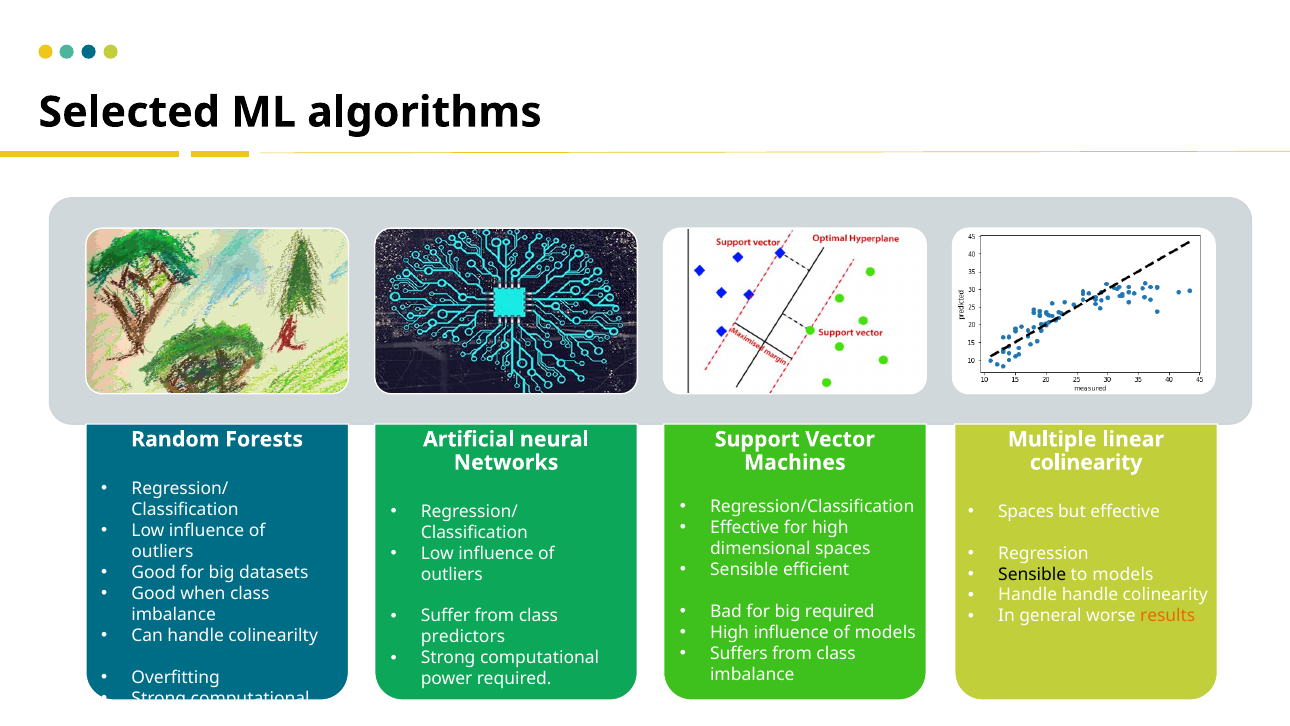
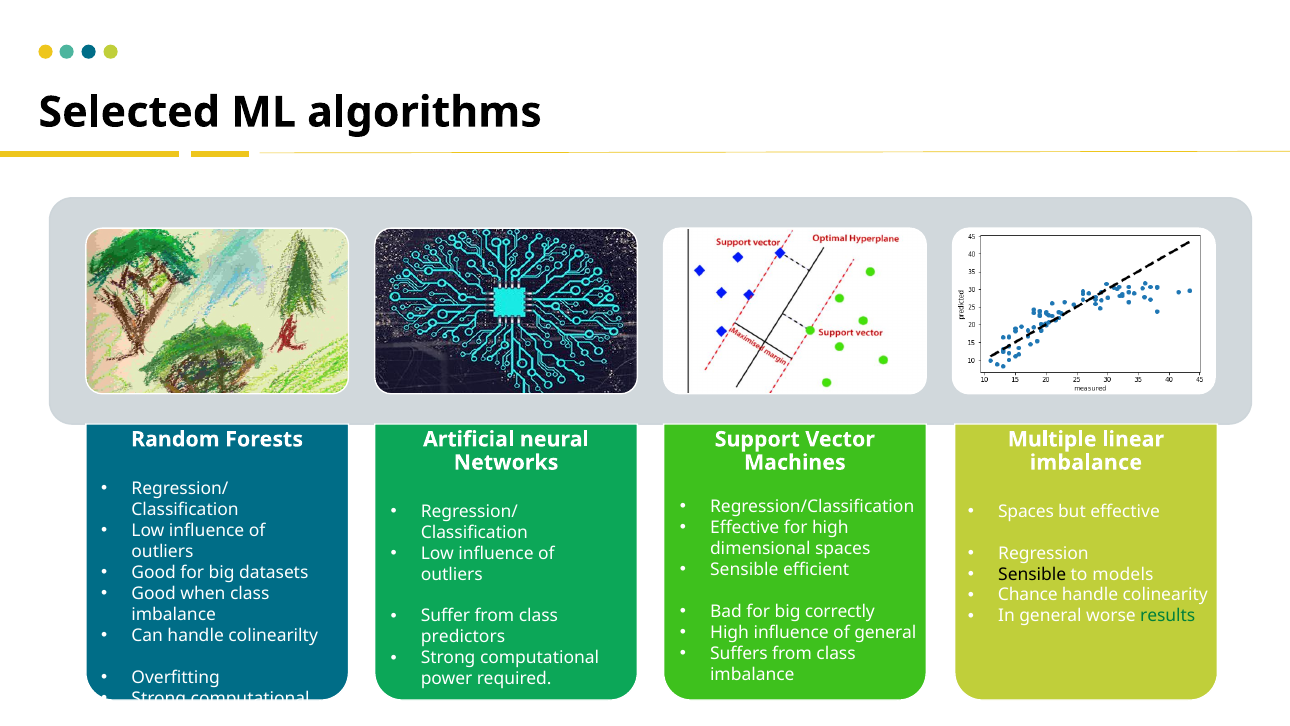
colinearity: colinearity -> imbalance (1086, 462)
Handle: Handle -> Chance (1028, 595)
big required: required -> correctly (840, 611)
results colour: orange -> green (1168, 616)
of models: models -> general (885, 632)
